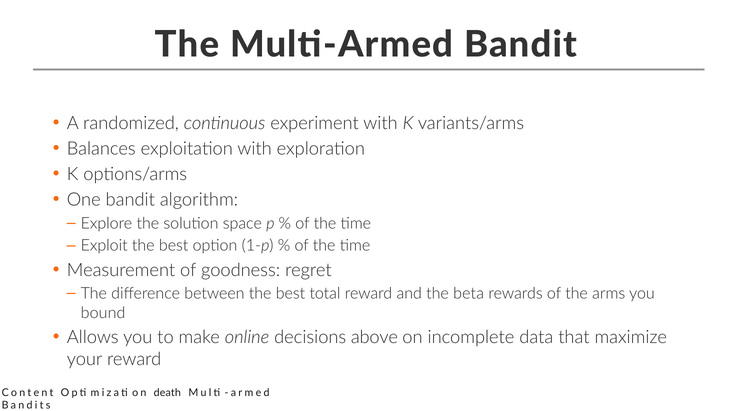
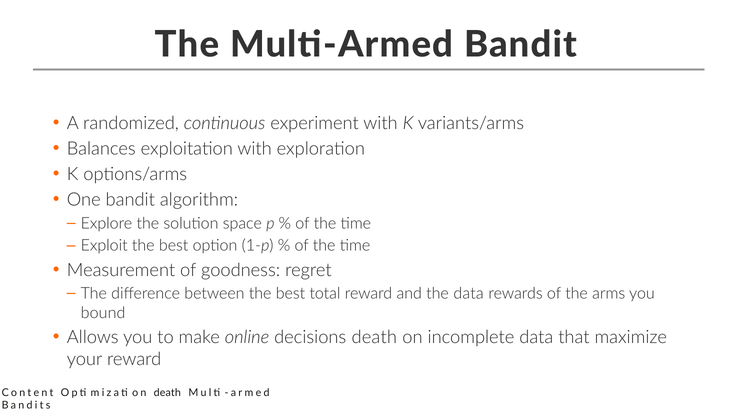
the beta: beta -> data (469, 294)
decisions above: above -> death (374, 337)
